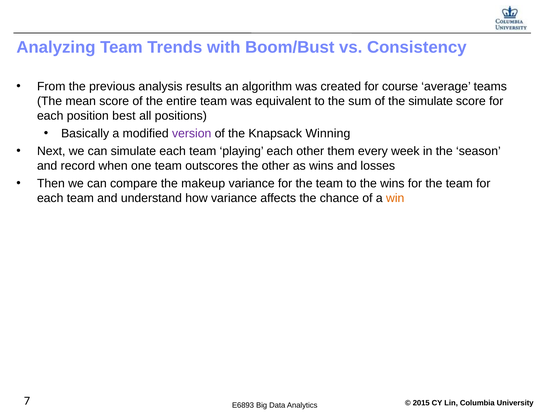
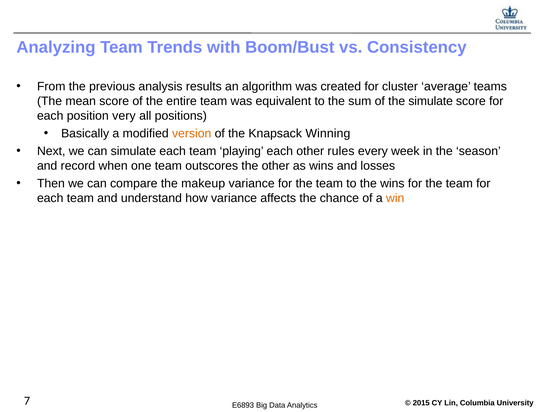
course: course -> cluster (400, 87)
best: best -> very (124, 116)
version colour: purple -> orange (192, 134)
them: them -> rules (341, 151)
